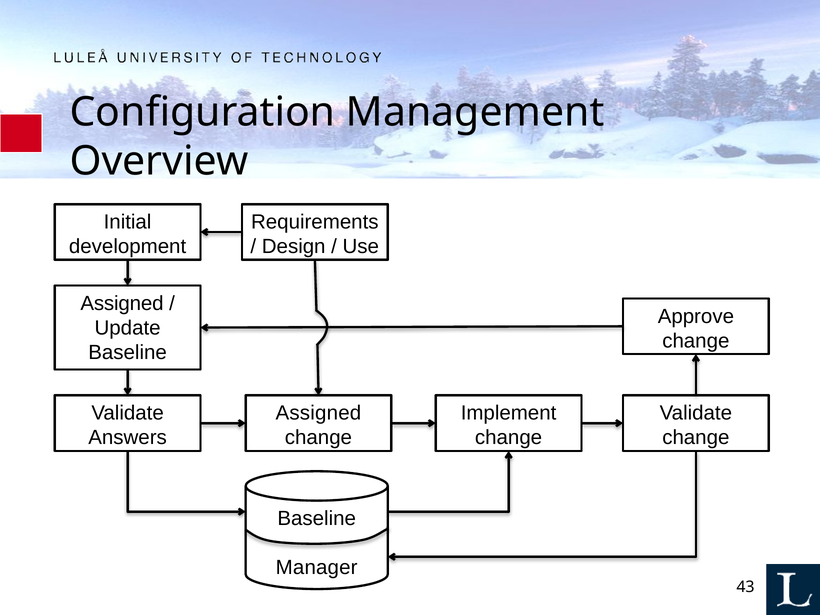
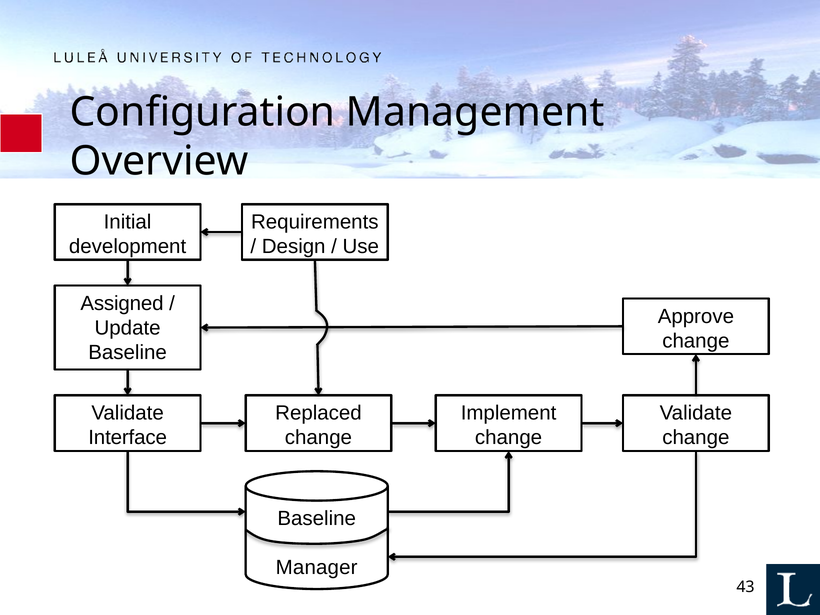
Assigned: Assigned -> Replaced (319, 413)
Answers: Answers -> Interface (128, 438)
